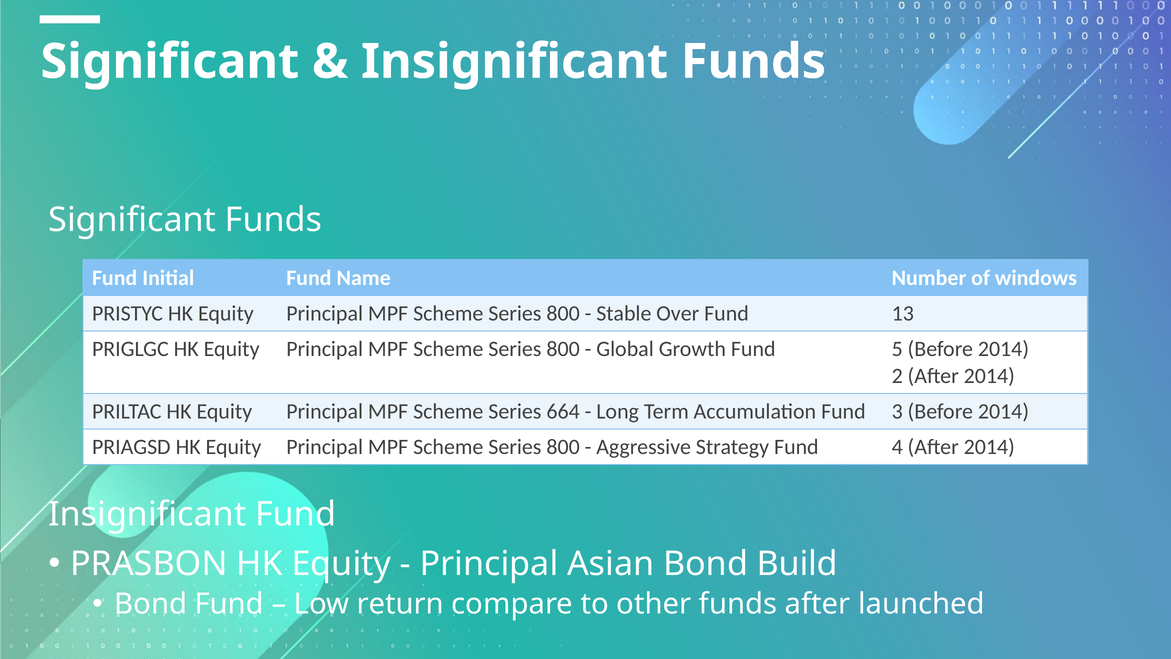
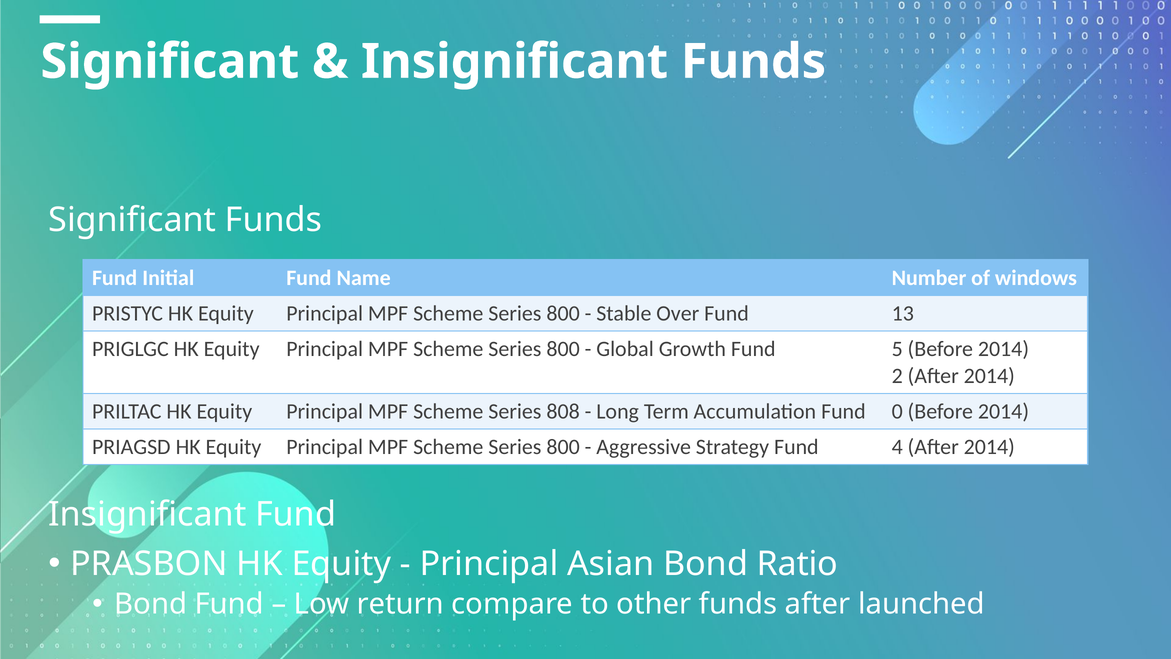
664: 664 -> 808 (563, 411)
3: 3 -> 0 (897, 411)
Build: Build -> Ratio (797, 564)
